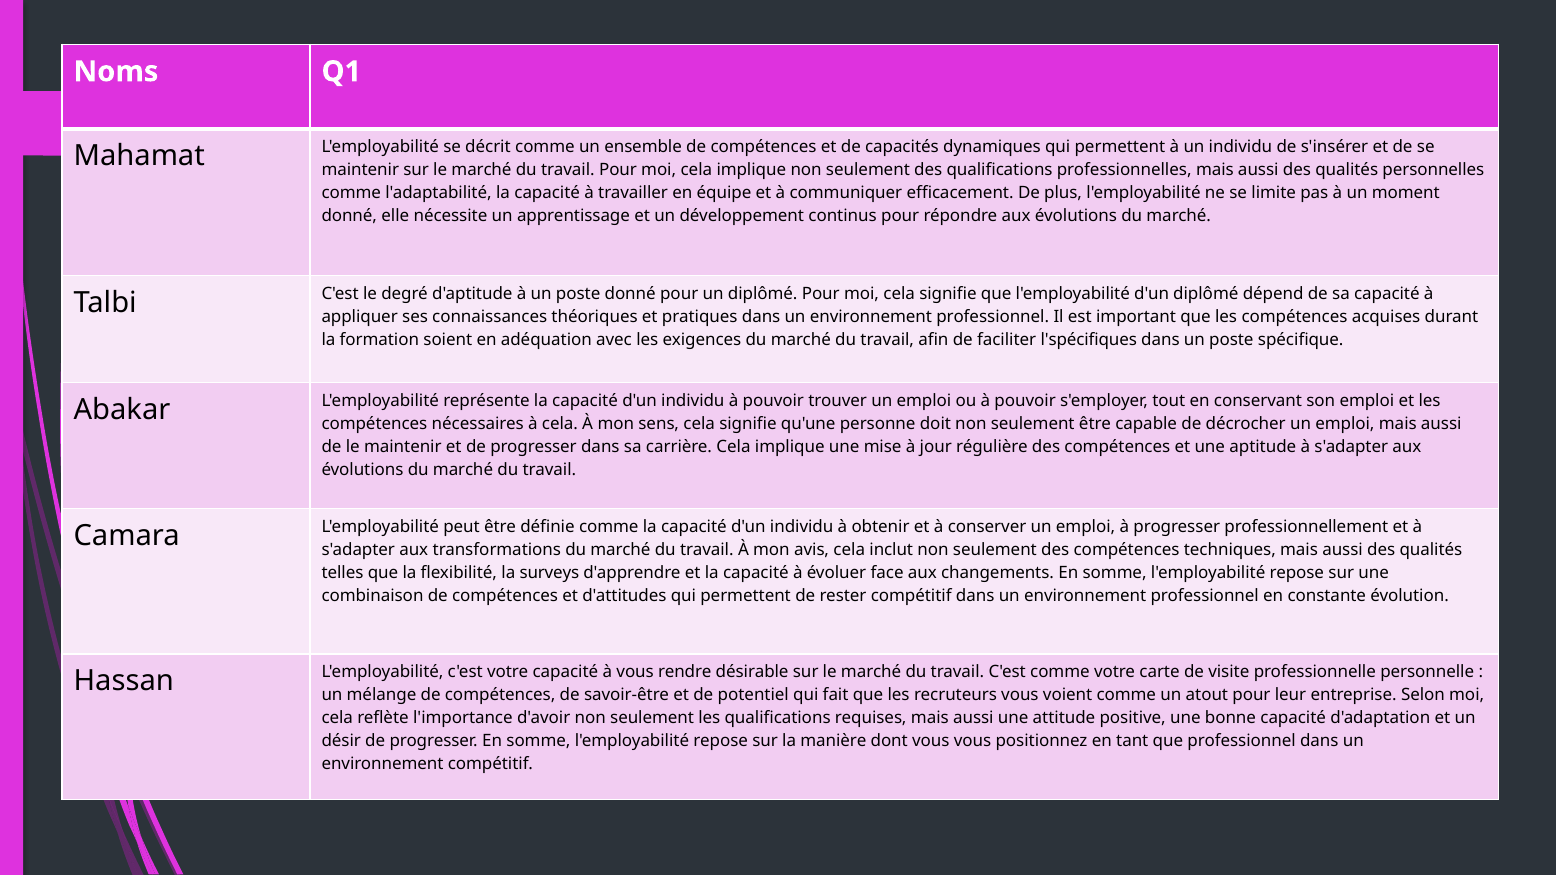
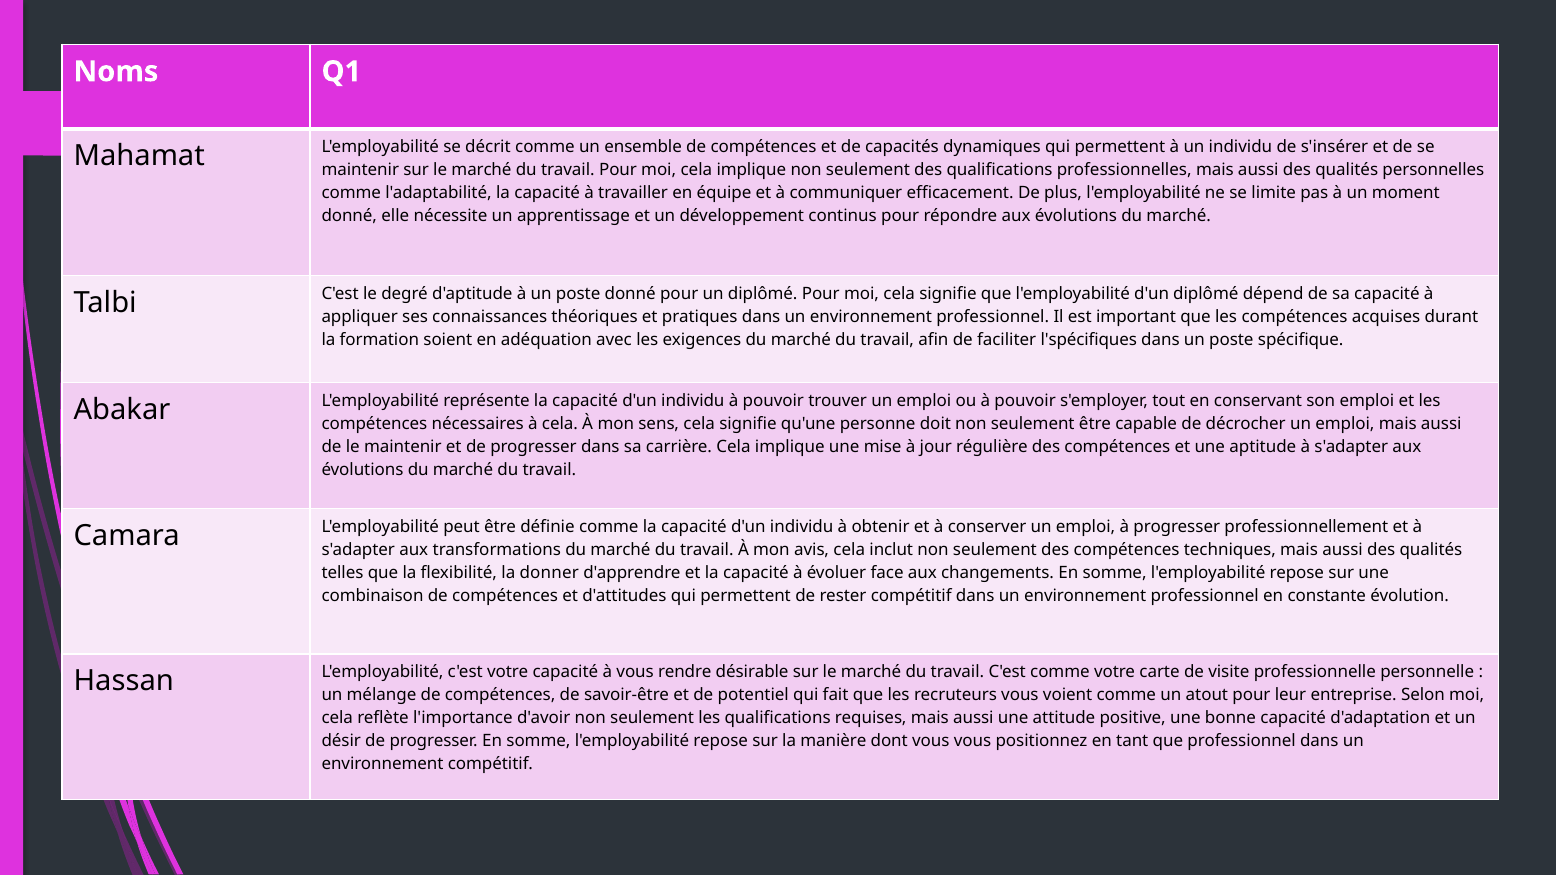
surveys: surveys -> donner (549, 573)
